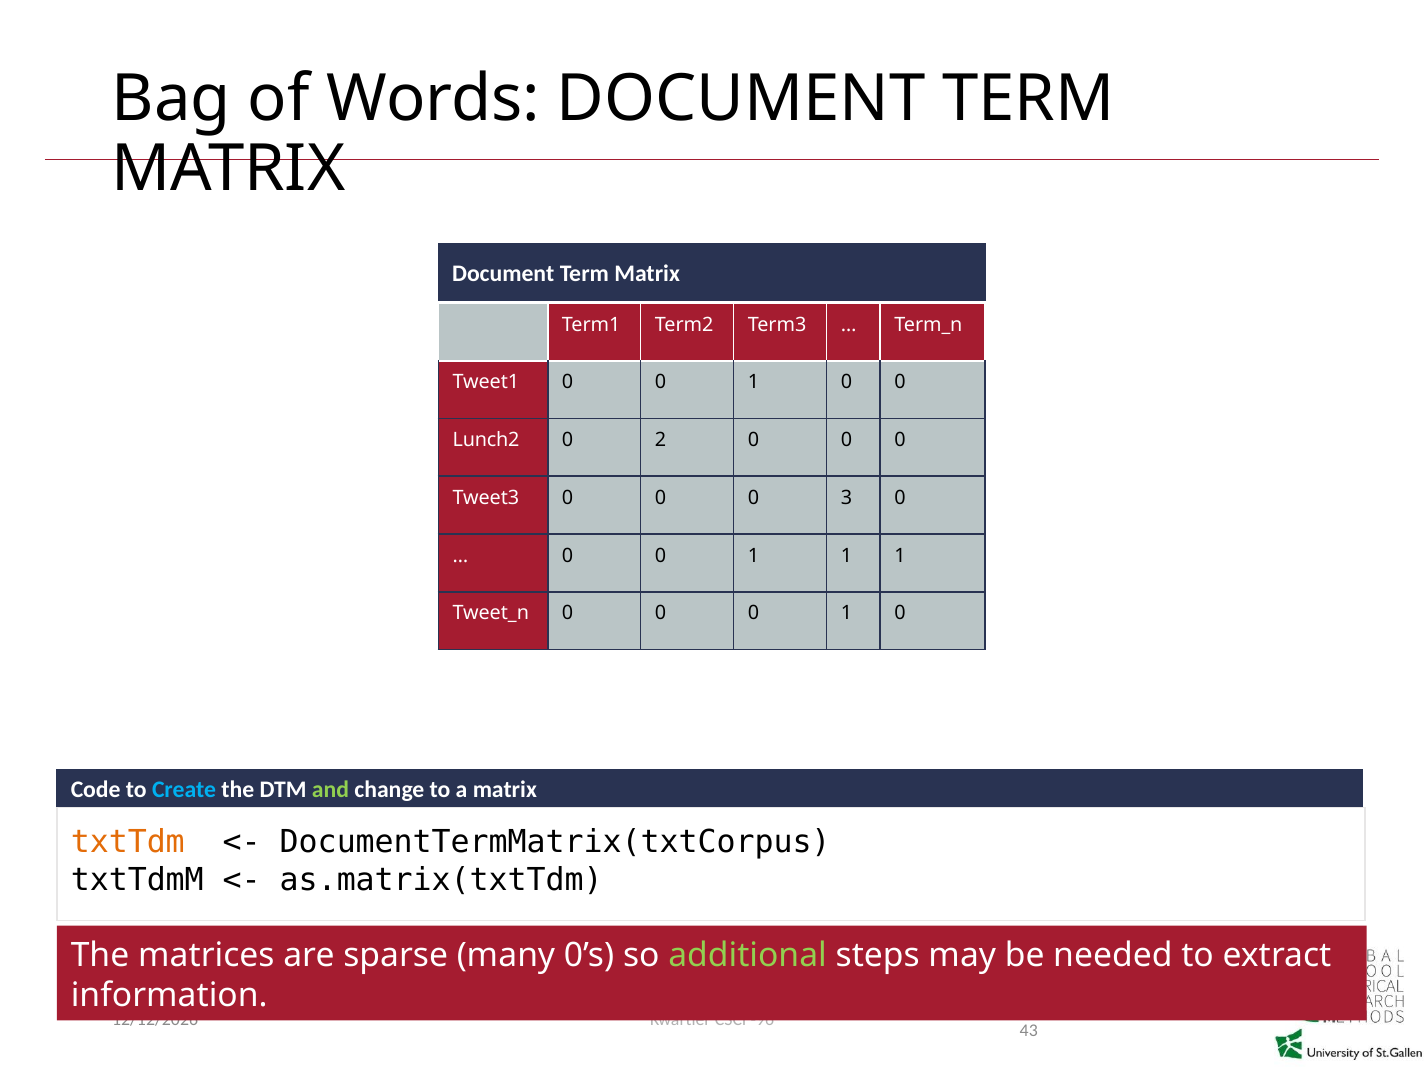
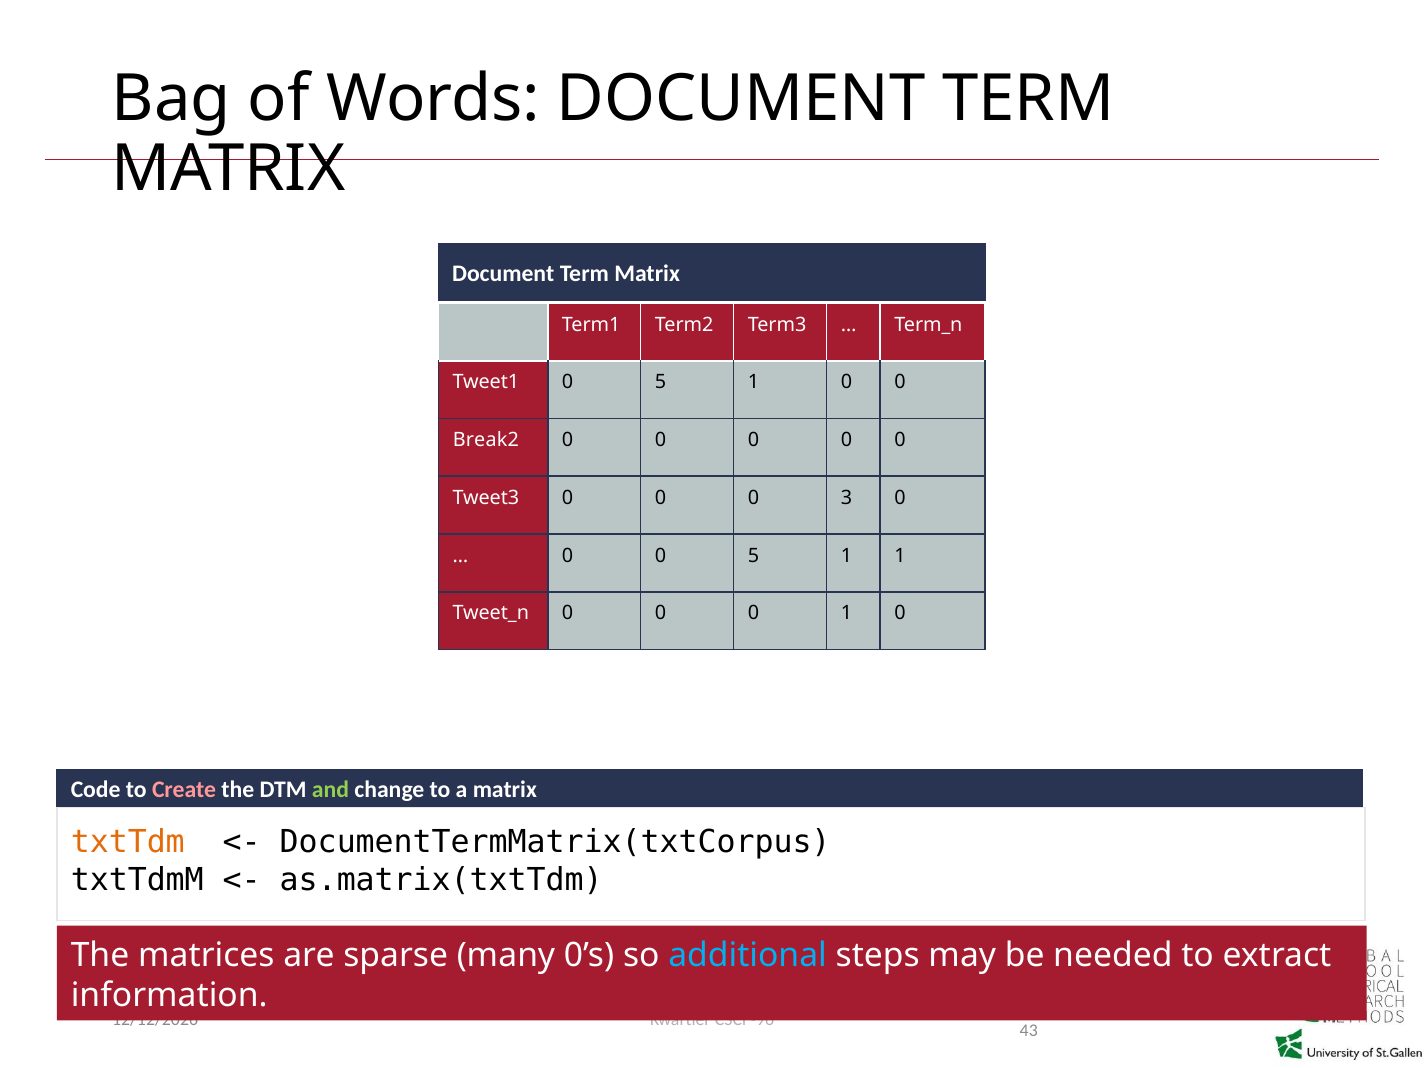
Tweet1 0 0: 0 -> 5 (661, 382)
Lunch2: Lunch2 -> Break2 (486, 440)
2: 2 -> 0 (661, 440)
1: 1 -> 5 (753, 556)
Create colour: light blue -> pink (184, 790)
additional colour: light green -> light blue (748, 955)
